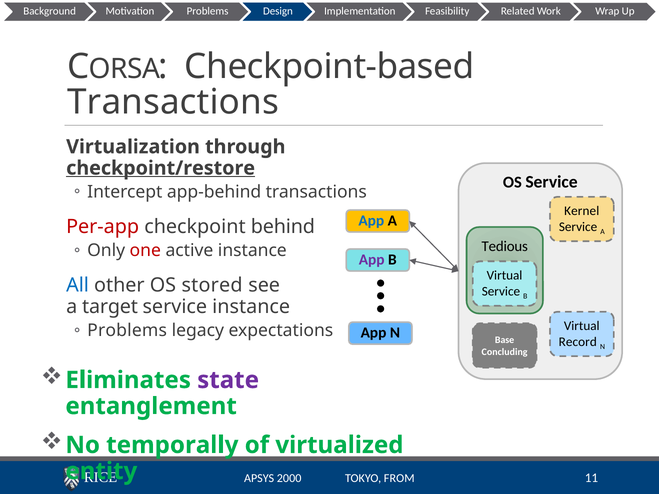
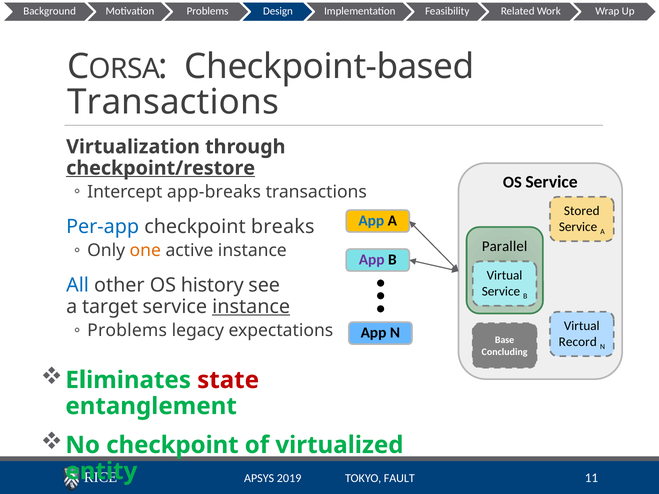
app-behind: app-behind -> app-breaks (214, 192)
Kernel: Kernel -> Stored (582, 211)
Per-app colour: red -> blue (103, 227)
behind: behind -> breaks (283, 227)
Tedious: Tedious -> Parallel (505, 247)
one colour: red -> orange (145, 251)
stored: stored -> history (212, 285)
instance underline: none -> present (251, 307)
state colour: purple -> red (228, 380)
No temporally: temporally -> checkpoint (172, 445)
2000: 2000 -> 2019 (289, 478)
FROM: FROM -> FAULT (399, 478)
